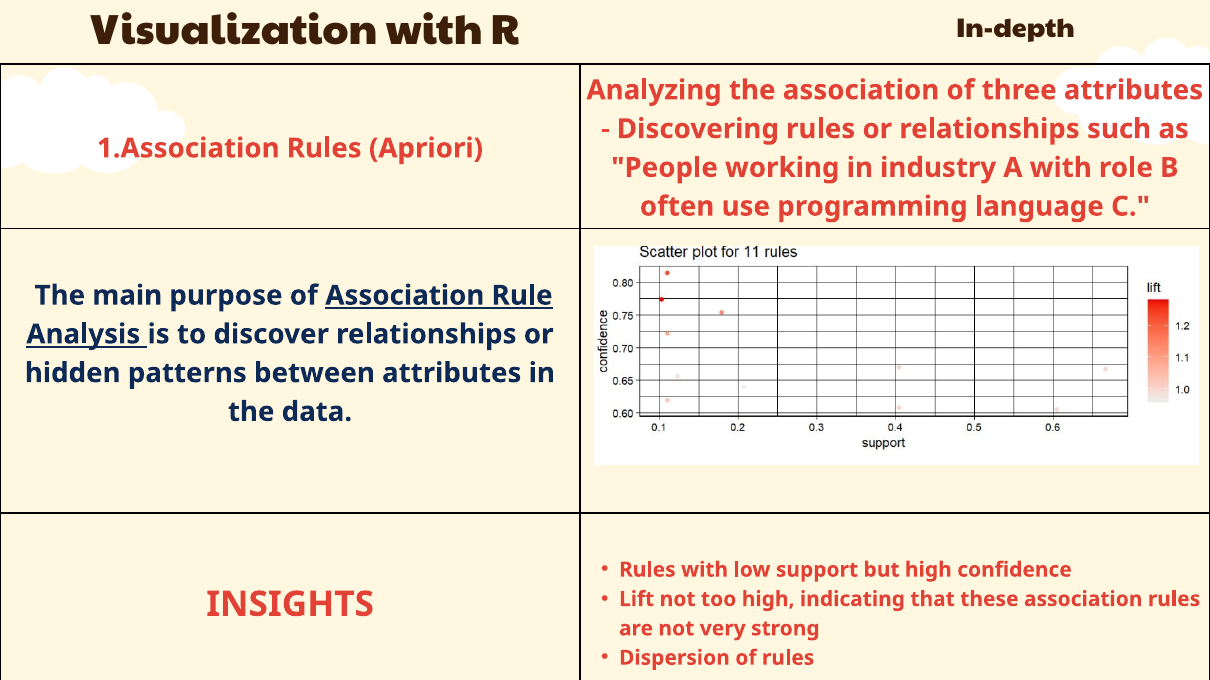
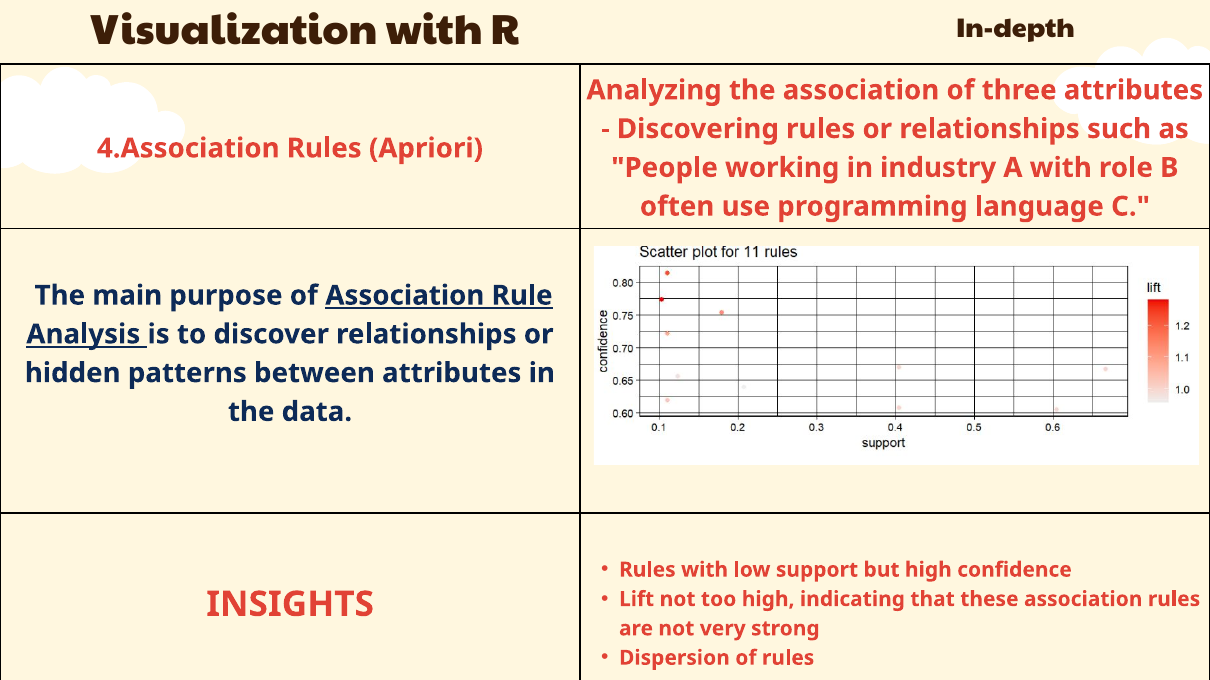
1.Association: 1.Association -> 4.Association (188, 148)
